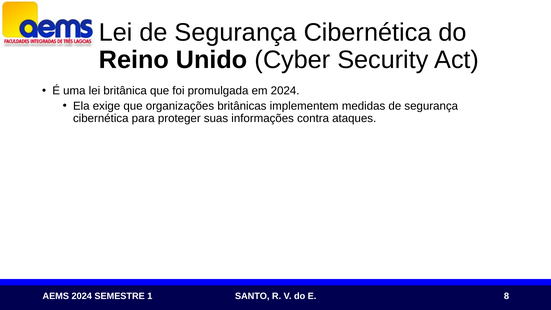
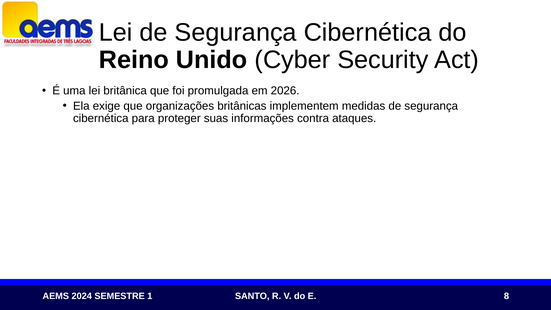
em 2024: 2024 -> 2026 (285, 91)
